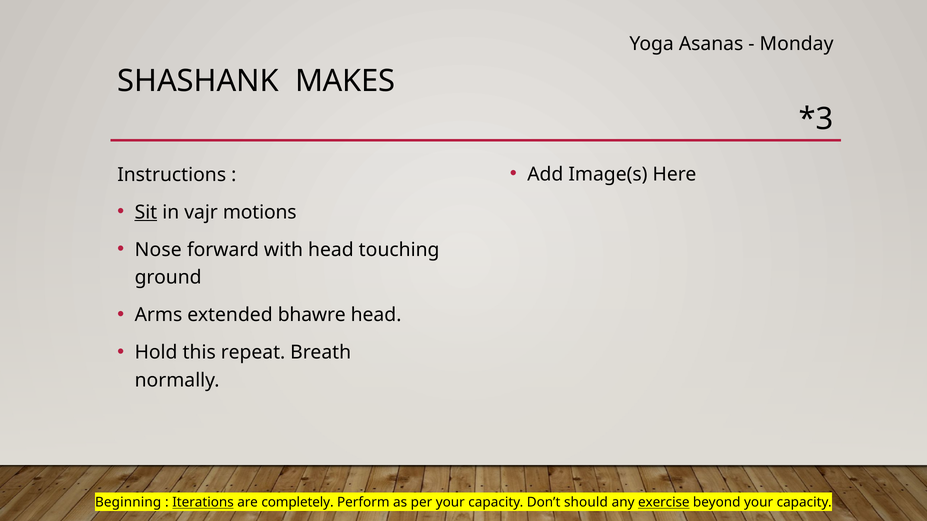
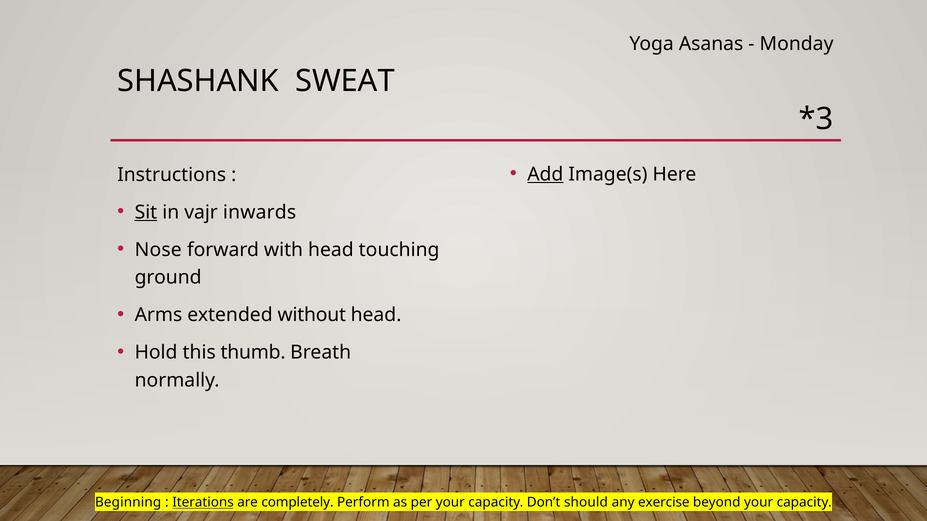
MAKES: MAKES -> SWEAT (345, 81)
Add underline: none -> present (545, 174)
motions: motions -> inwards (260, 212)
bhawre: bhawre -> without (312, 315)
repeat: repeat -> thumb (253, 353)
exercise underline: present -> none (664, 503)
